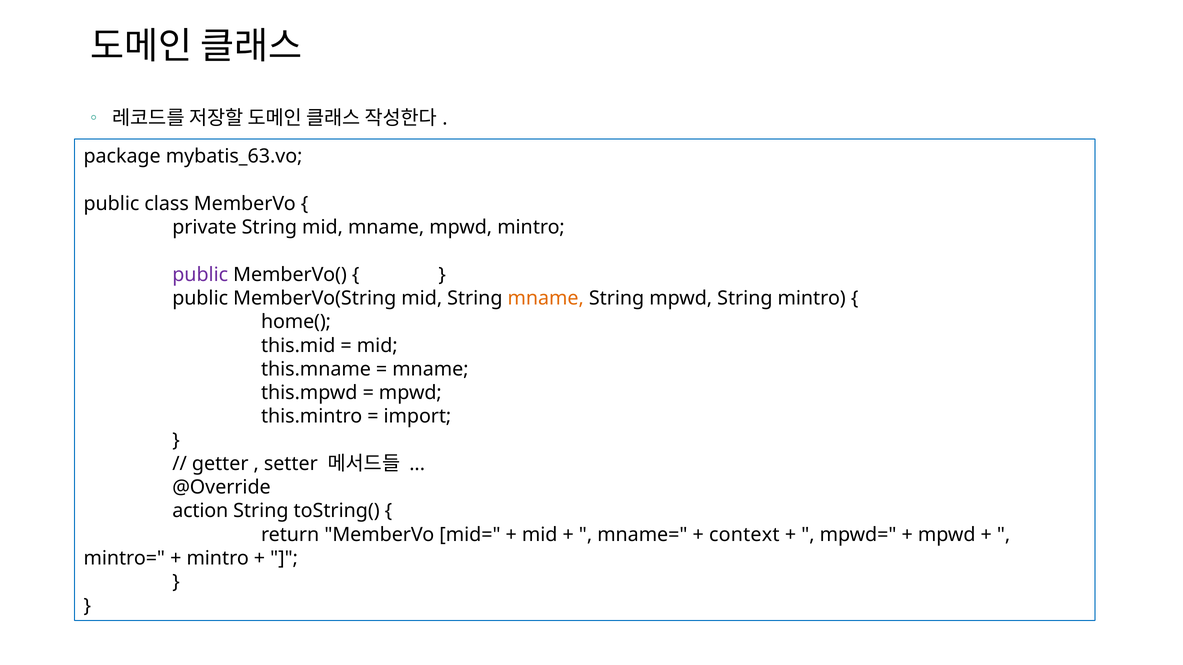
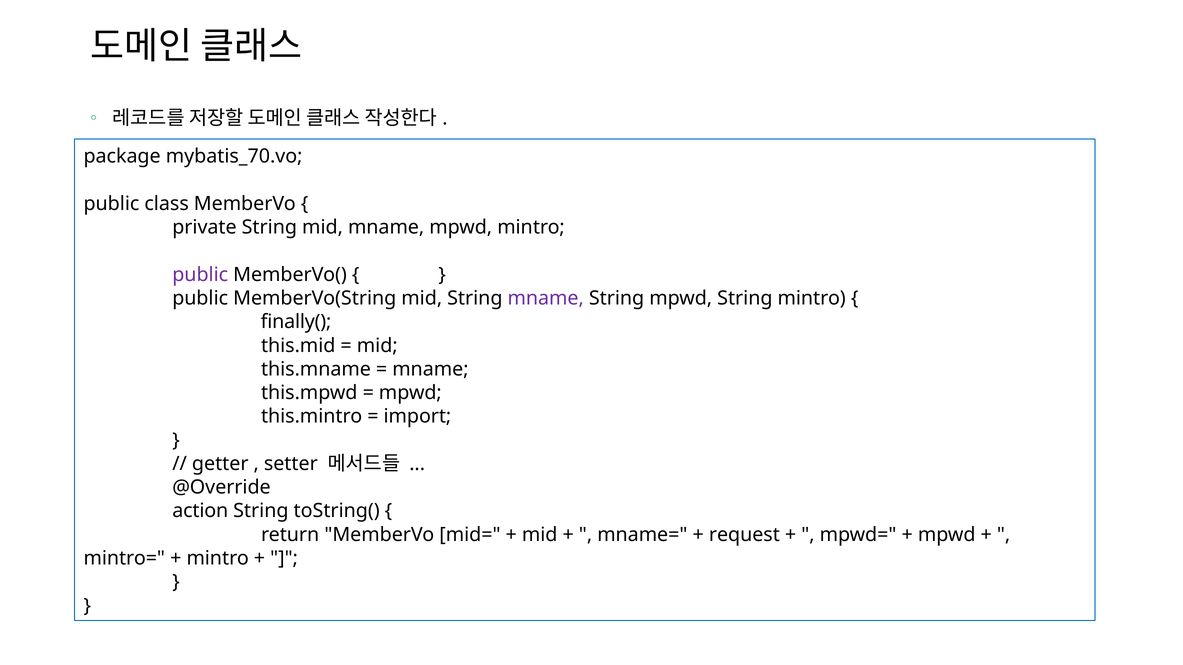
mybatis_63.vo: mybatis_63.vo -> mybatis_70.vo (234, 157)
mname colour: orange -> purple (546, 298)
home(: home( -> finally( (296, 322)
context: context -> request (744, 535)
